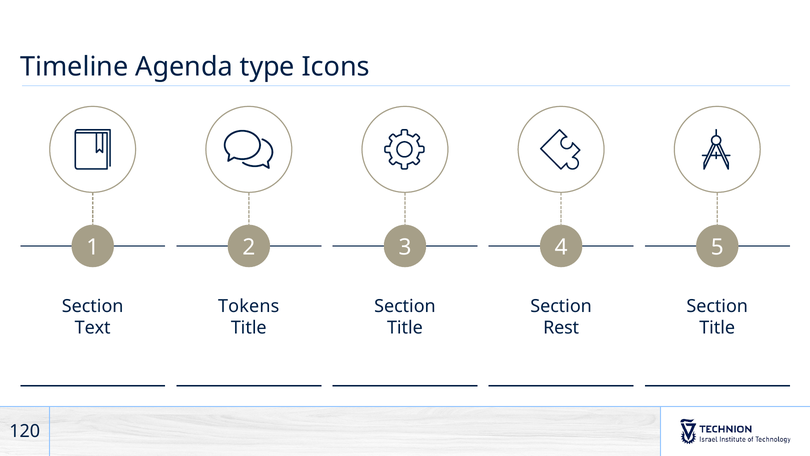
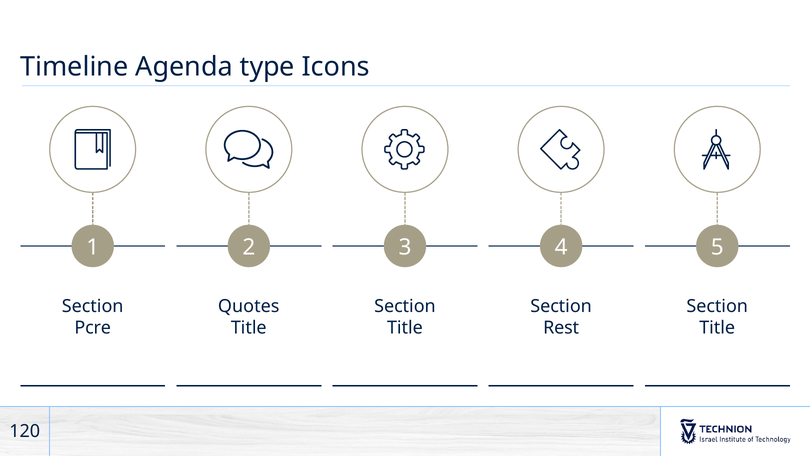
Tokens: Tokens -> Quotes (249, 306)
Text: Text -> Pcre (93, 328)
